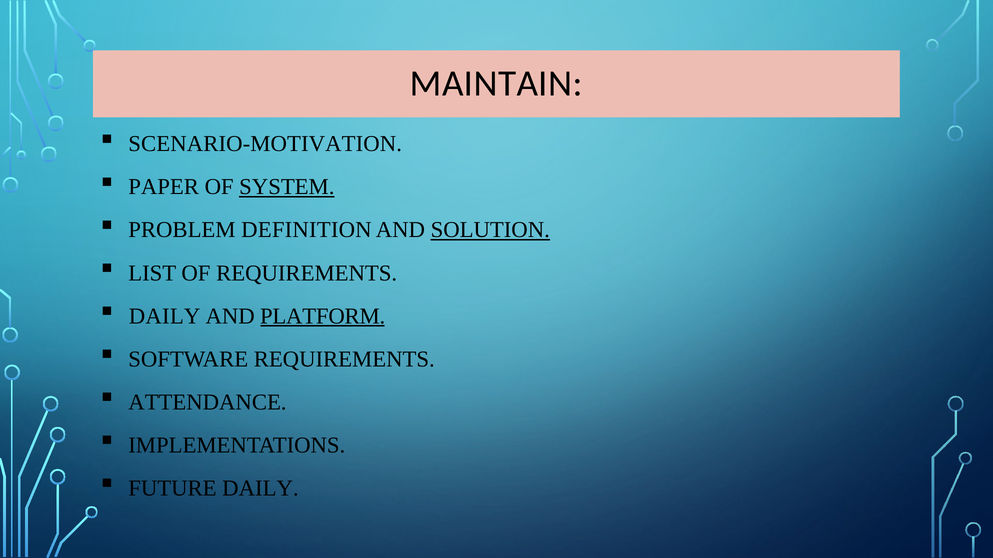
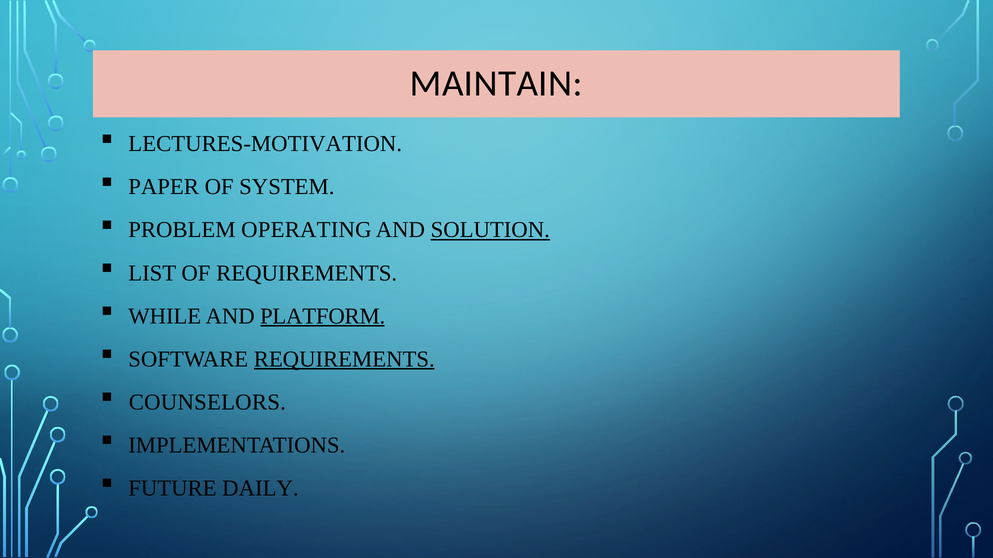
SCENARIO-MOTIVATION: SCENARIO-MOTIVATION -> LECTURES-MOTIVATION (265, 144)
SYSTEM underline: present -> none (287, 187)
DEFINITION: DEFINITION -> OPERATING (306, 230)
DAILY: DAILY -> WHILE (165, 316)
REQUIREMENTS underline: none -> present (344, 359)
ATTENDANCE: ATTENDANCE -> COUNSELORS (207, 403)
